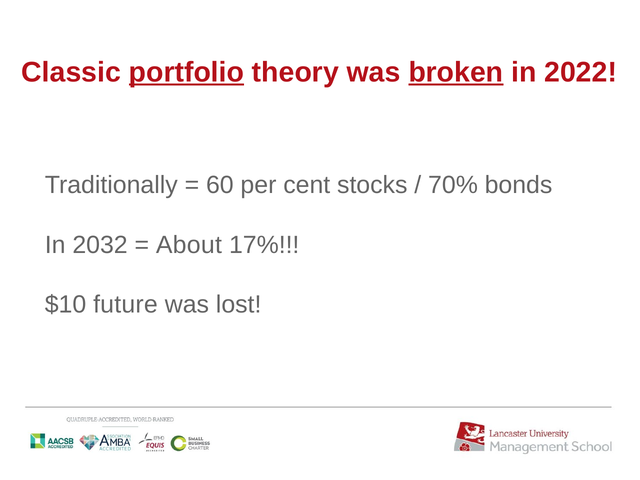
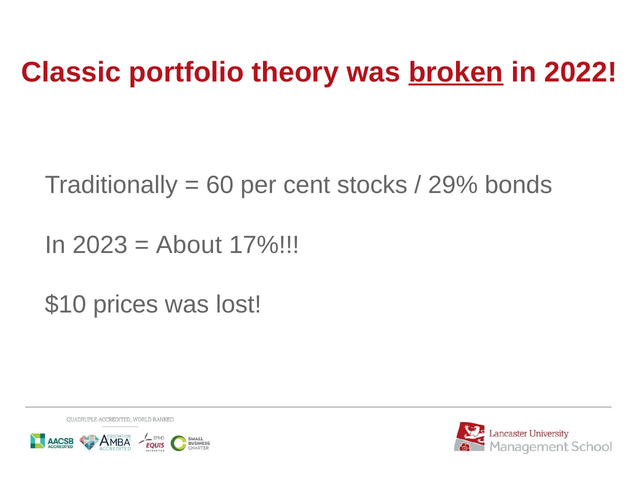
portfolio underline: present -> none (186, 72)
70%: 70% -> 29% (453, 185)
2032: 2032 -> 2023 (100, 245)
future: future -> prices (126, 305)
